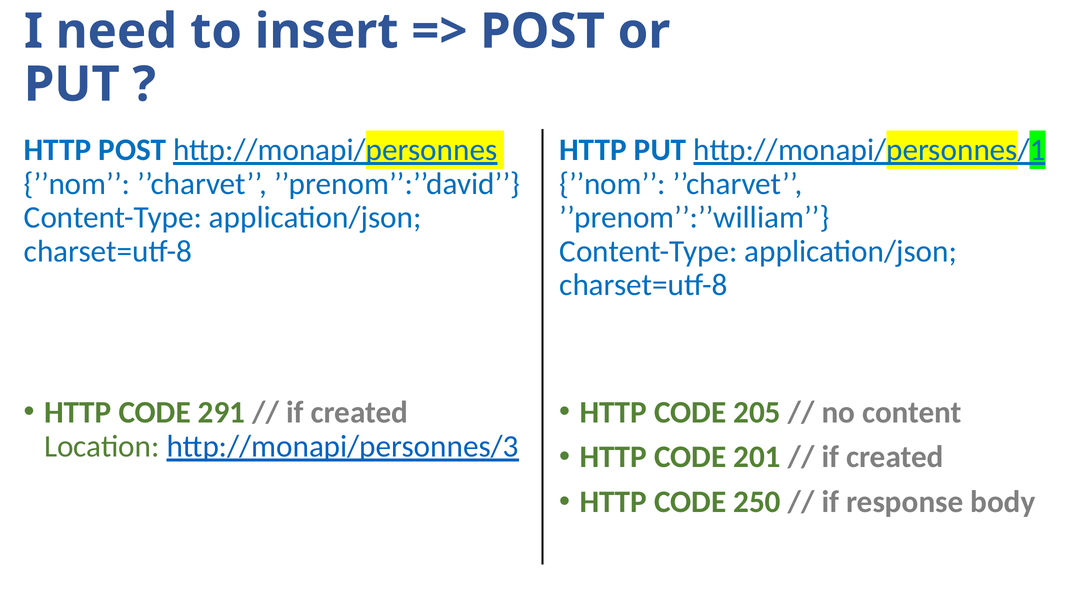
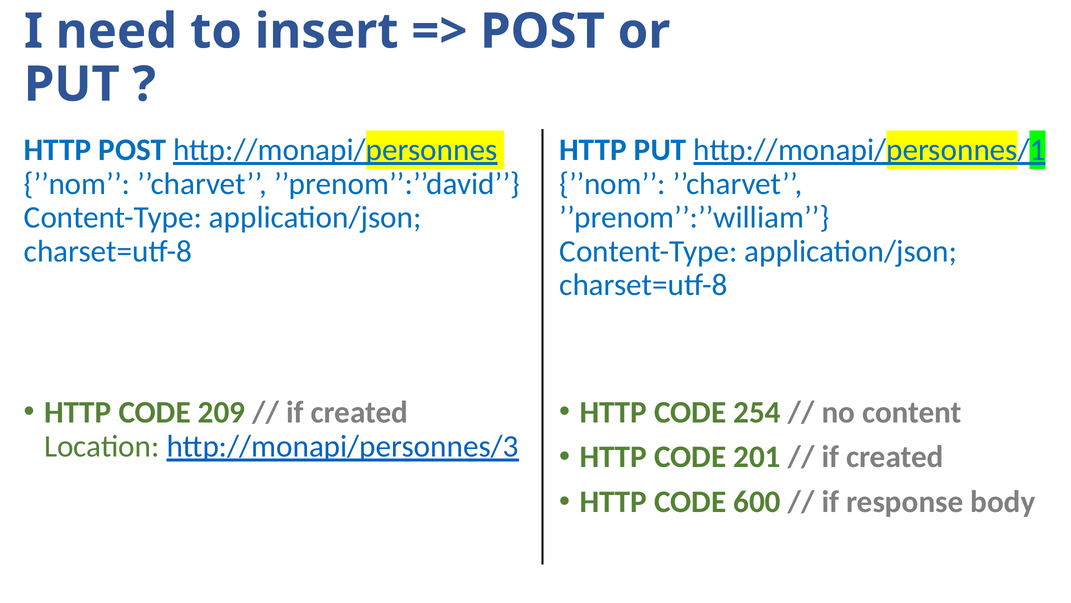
291: 291 -> 209 (221, 412)
205: 205 -> 254 (757, 412)
250: 250 -> 600 (757, 502)
